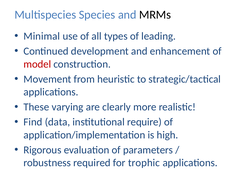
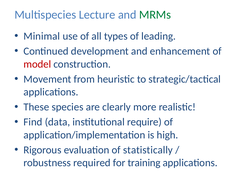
Species: Species -> Lecture (97, 15)
MRMs colour: black -> green (155, 15)
varying: varying -> species (68, 107)
parameters: parameters -> statistically (148, 150)
trophic: trophic -> training (144, 163)
